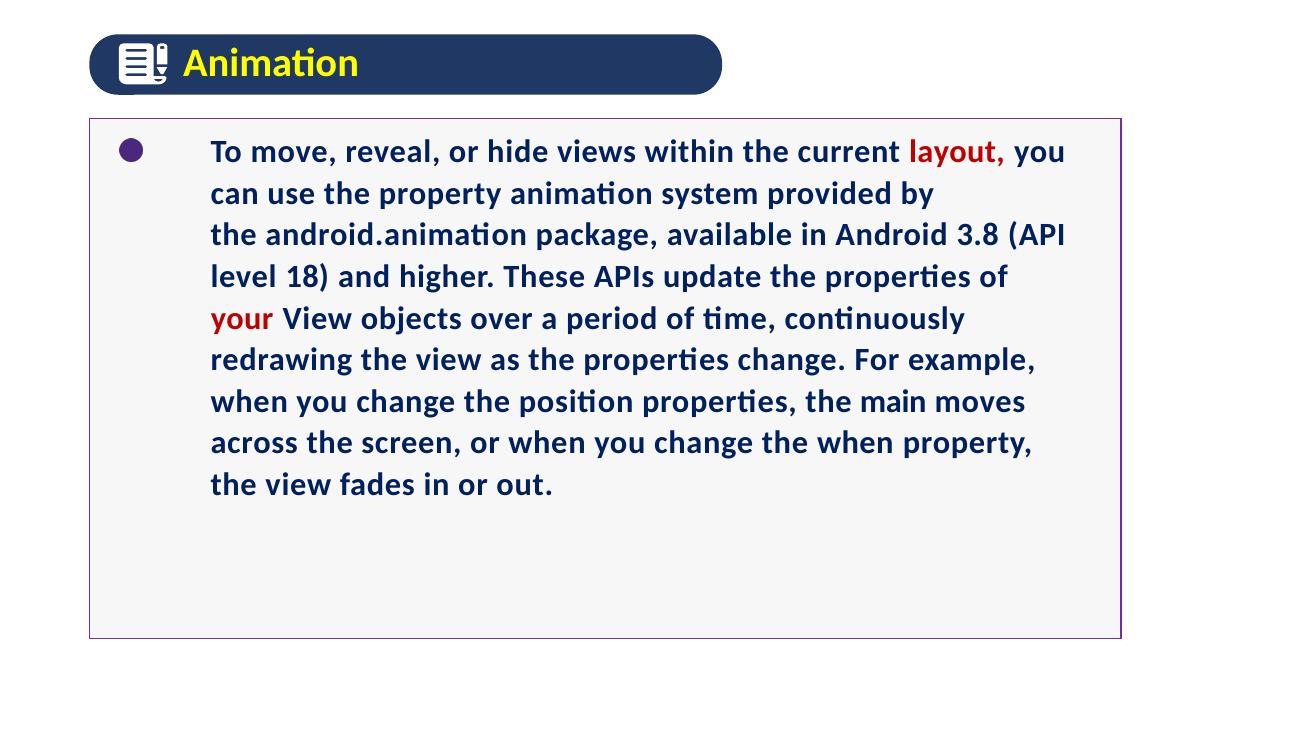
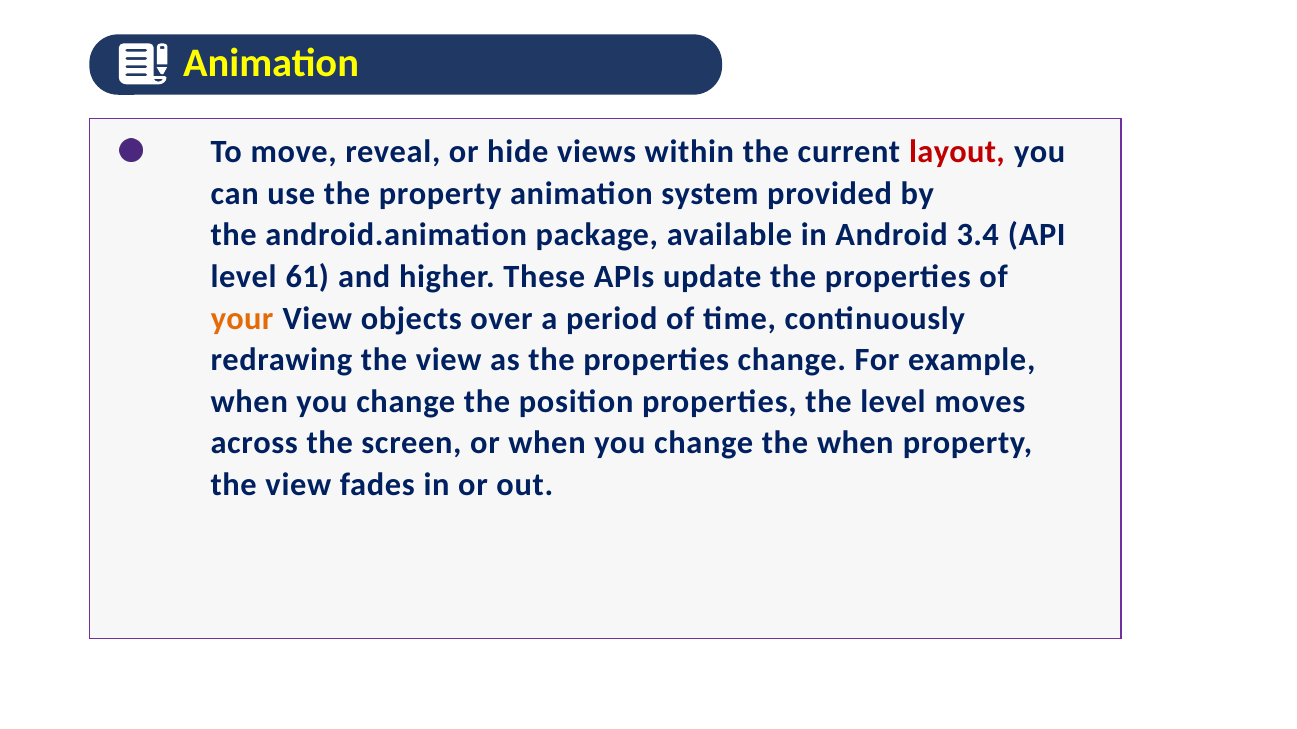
3.8: 3.8 -> 3.4 (978, 235)
18: 18 -> 61 (307, 277)
your colour: red -> orange (242, 319)
the main: main -> level (893, 402)
